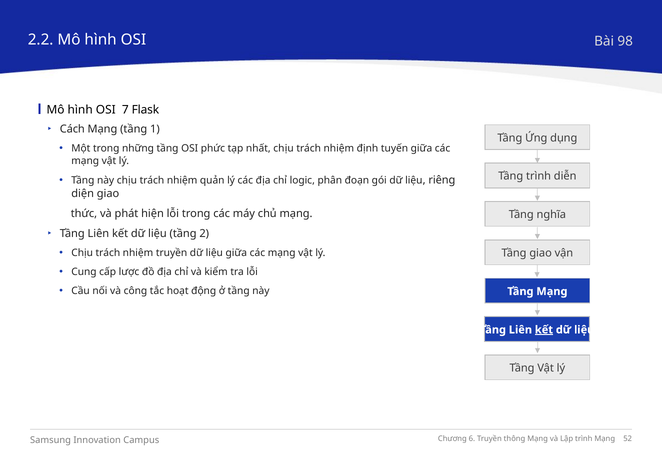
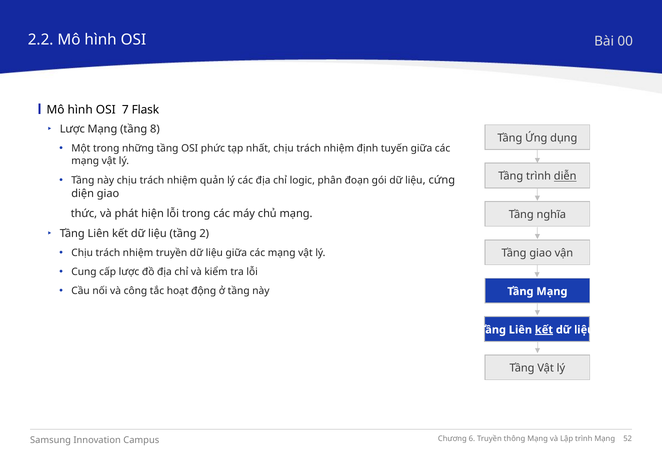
98: 98 -> 00 (625, 41)
Cách: Cách -> Lược (72, 129)
1: 1 -> 8 (155, 129)
diễn underline: none -> present (565, 177)
riêng: riêng -> cứng (442, 180)
